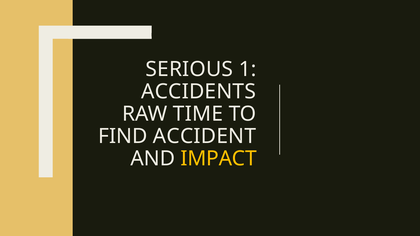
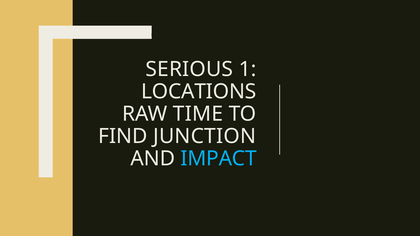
ACCIDENTS: ACCIDENTS -> LOCATIONS (199, 92)
ACCIDENT: ACCIDENT -> JUNCTION (205, 136)
IMPACT colour: yellow -> light blue (219, 159)
